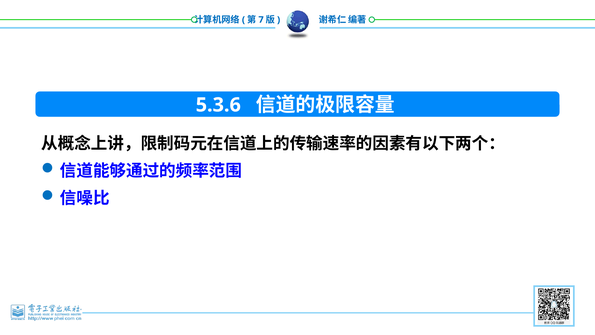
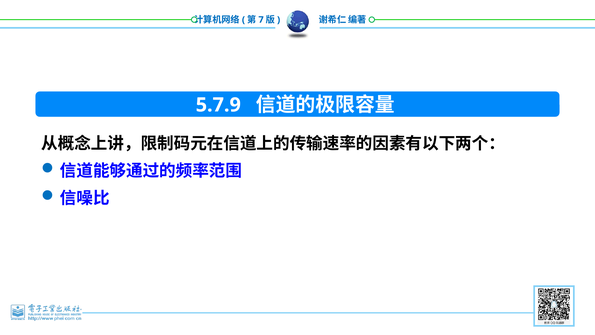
5.3.6: 5.3.6 -> 5.7.9 (218, 105)
